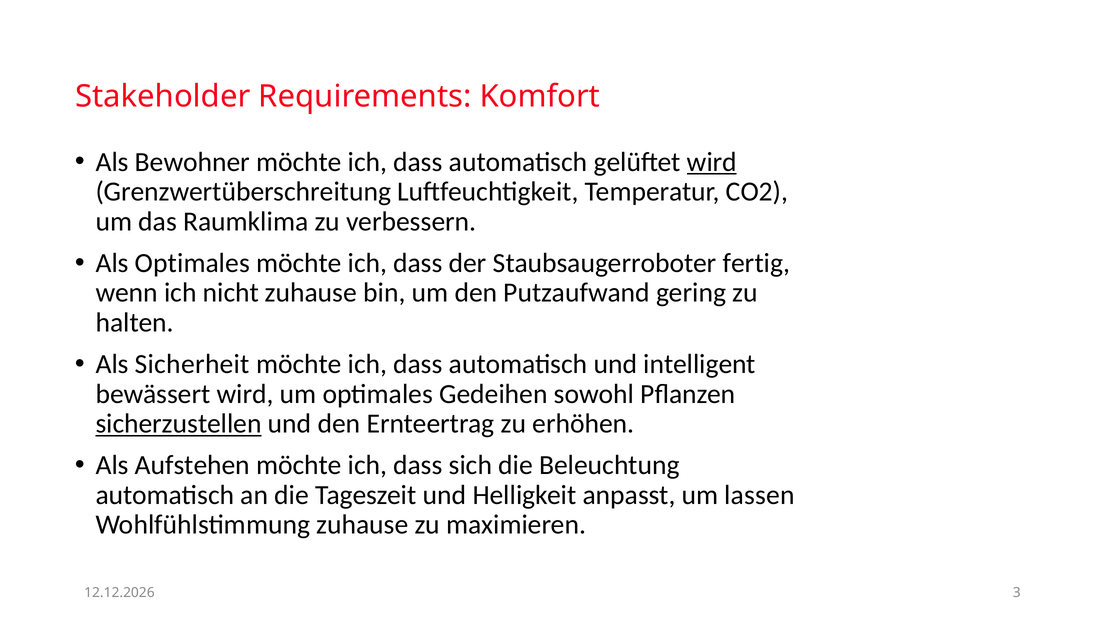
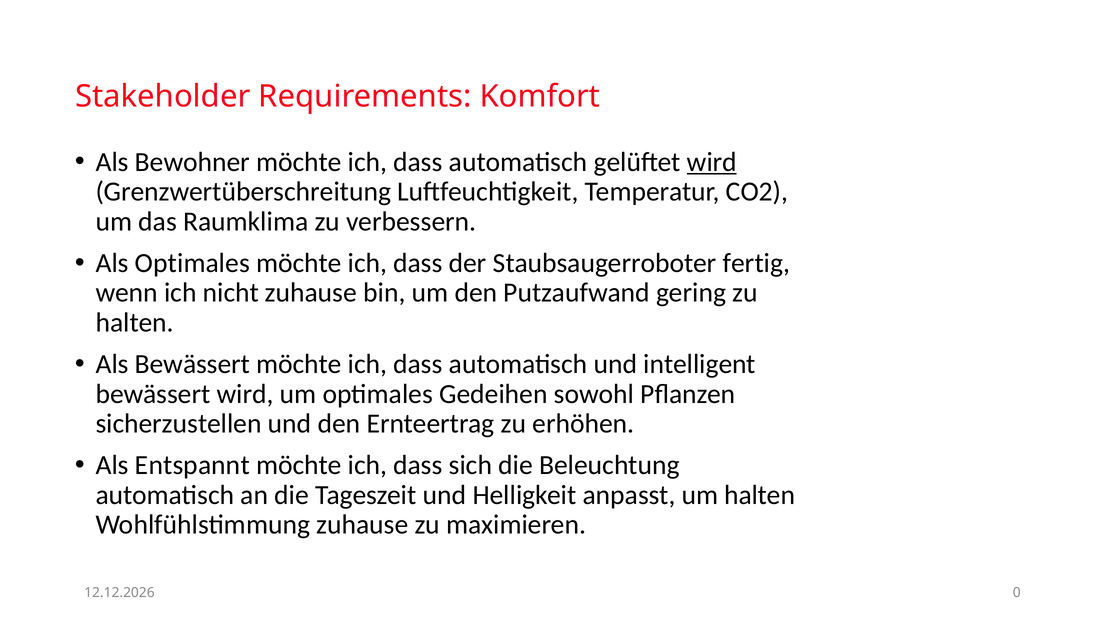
Als Sicherheit: Sicherheit -> Bewässert (193, 364)
sicherzustellen underline: present -> none (179, 423)
Aufstehen: Aufstehen -> Entspannt (192, 465)
um lassen: lassen -> halten (760, 495)
3: 3 -> 0 (1017, 592)
